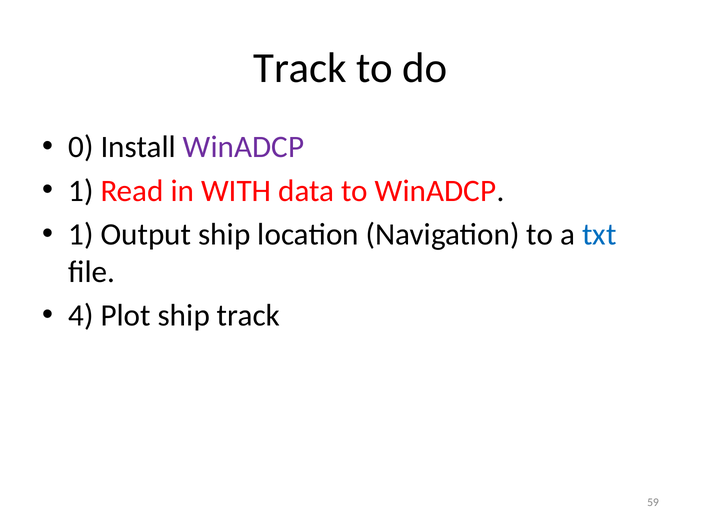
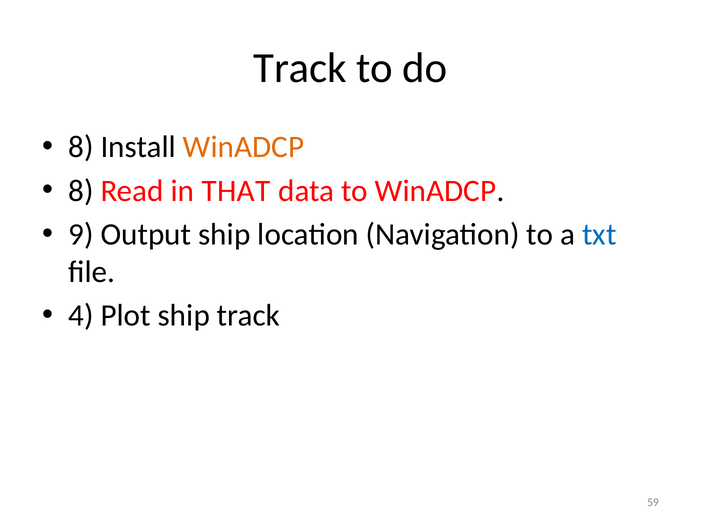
0: 0 -> 8 (81, 147)
WinADCP colour: purple -> orange (244, 147)
1: 1 -> 8 (81, 191)
WITH: WITH -> THAT (236, 191)
1: 1 -> 9 (81, 234)
